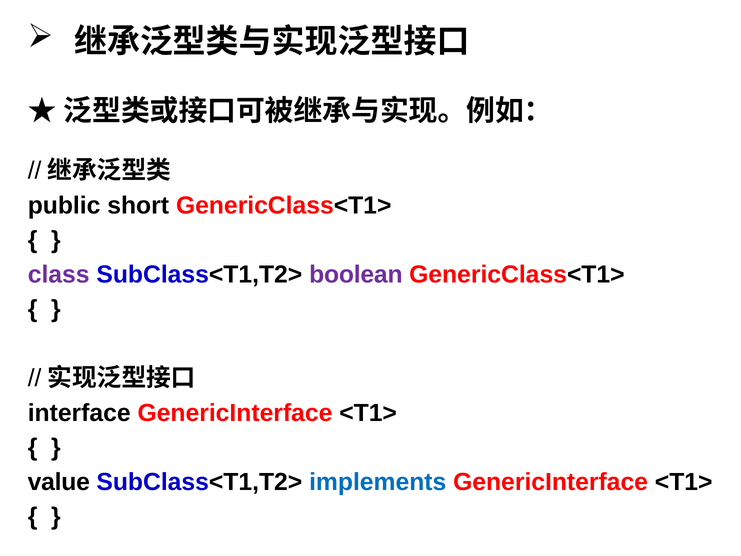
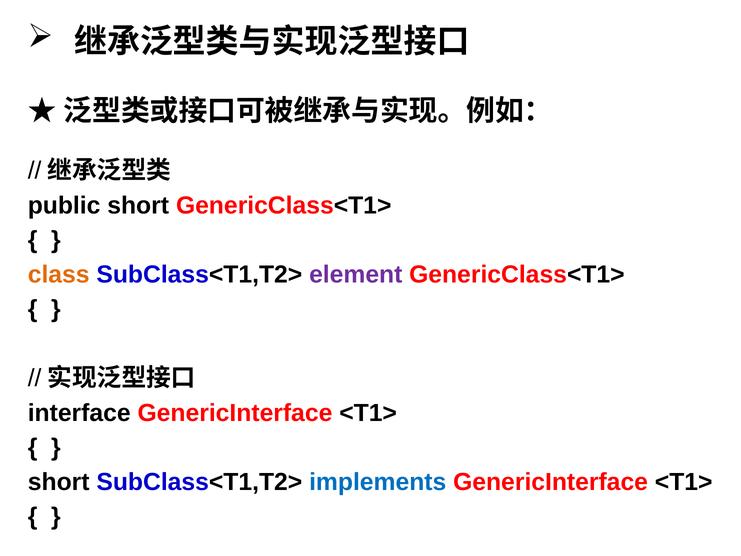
class colour: purple -> orange (59, 274)
boolean: boolean -> element (356, 274)
value: value -> short (59, 482)
